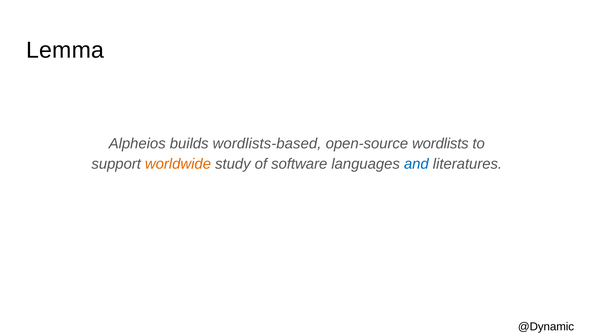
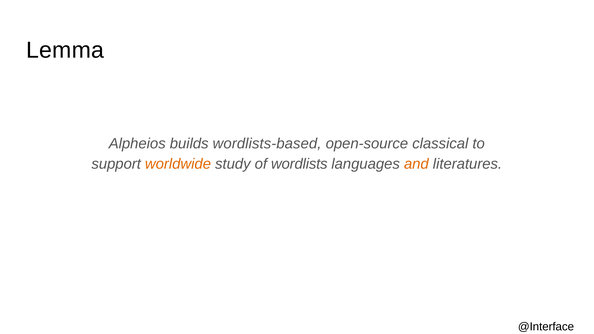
wordlists: wordlists -> classical (440, 144)
software: software -> wordlists (299, 164)
and colour: blue -> orange (416, 164)
@Dynamic: @Dynamic -> @Interface (546, 327)
